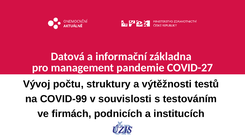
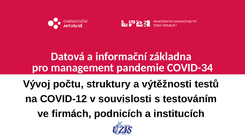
COVID-27: COVID-27 -> COVID-34 (190, 68)
COVID-99: COVID-99 -> COVID-12 (64, 99)
